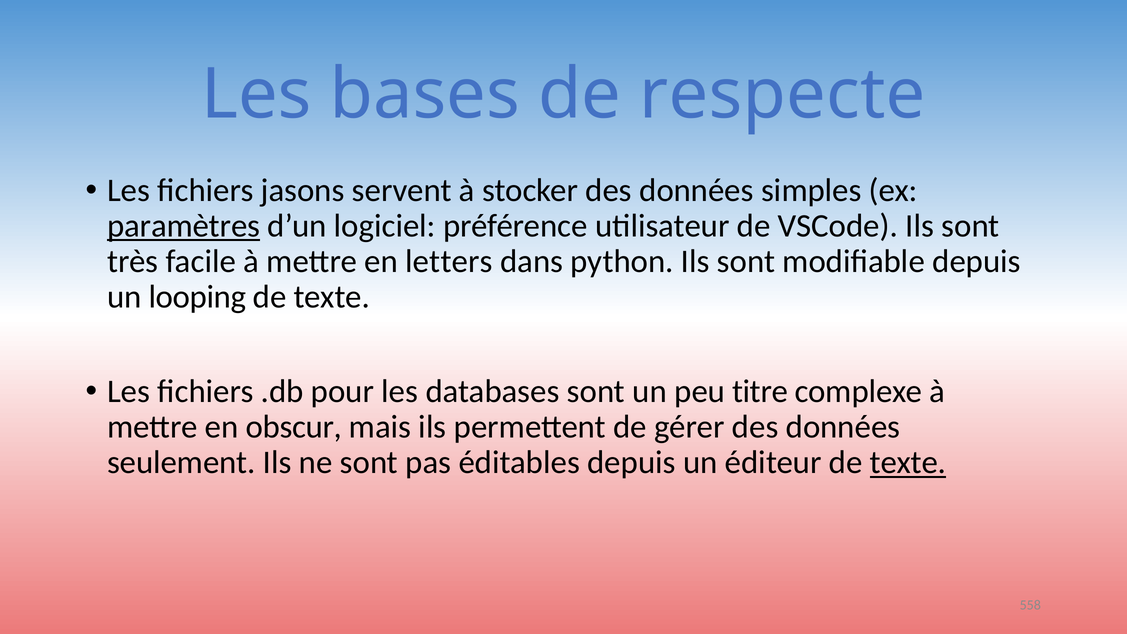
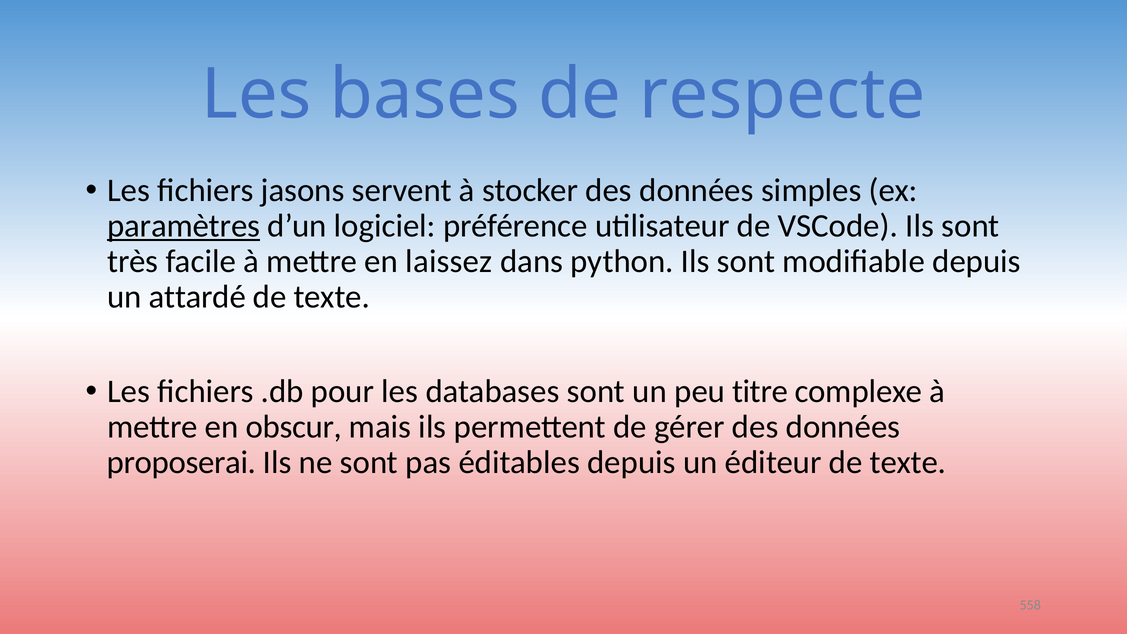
letters: letters -> laissez (449, 262)
looping: looping -> attardé (197, 297)
seulement: seulement -> proposerai (181, 463)
texte underline: present -> none (908, 463)
